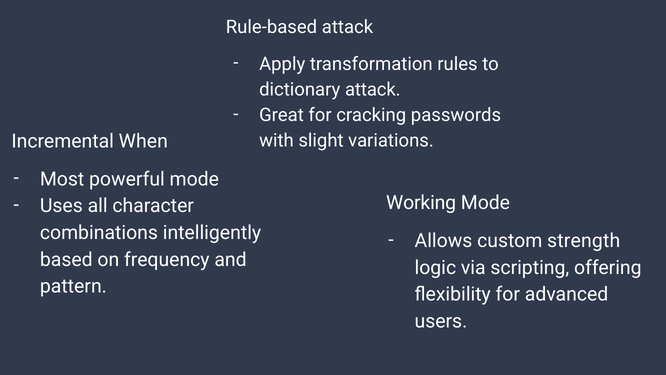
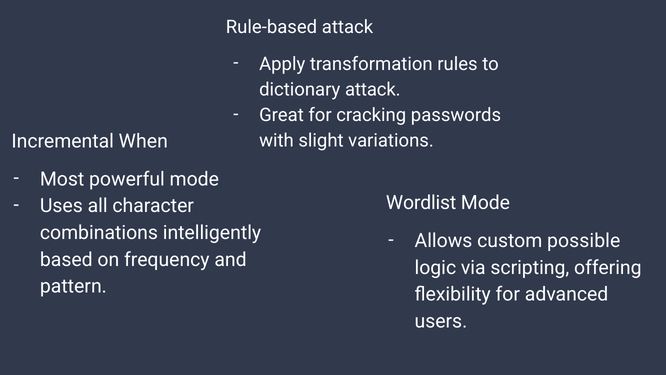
Working: Working -> Wordlist (421, 203)
strength: strength -> possible (584, 241)
